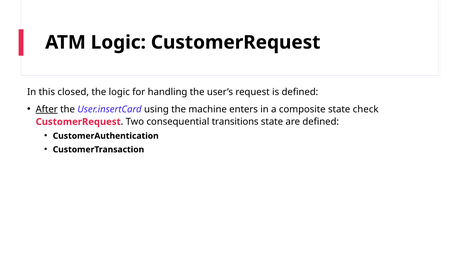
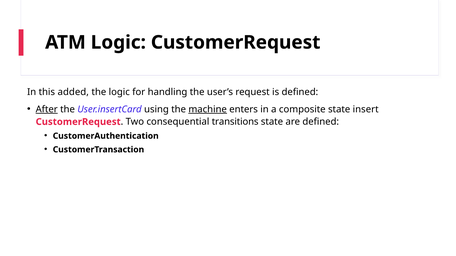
closed: closed -> added (73, 92)
machine underline: none -> present (208, 109)
check: check -> insert (366, 109)
